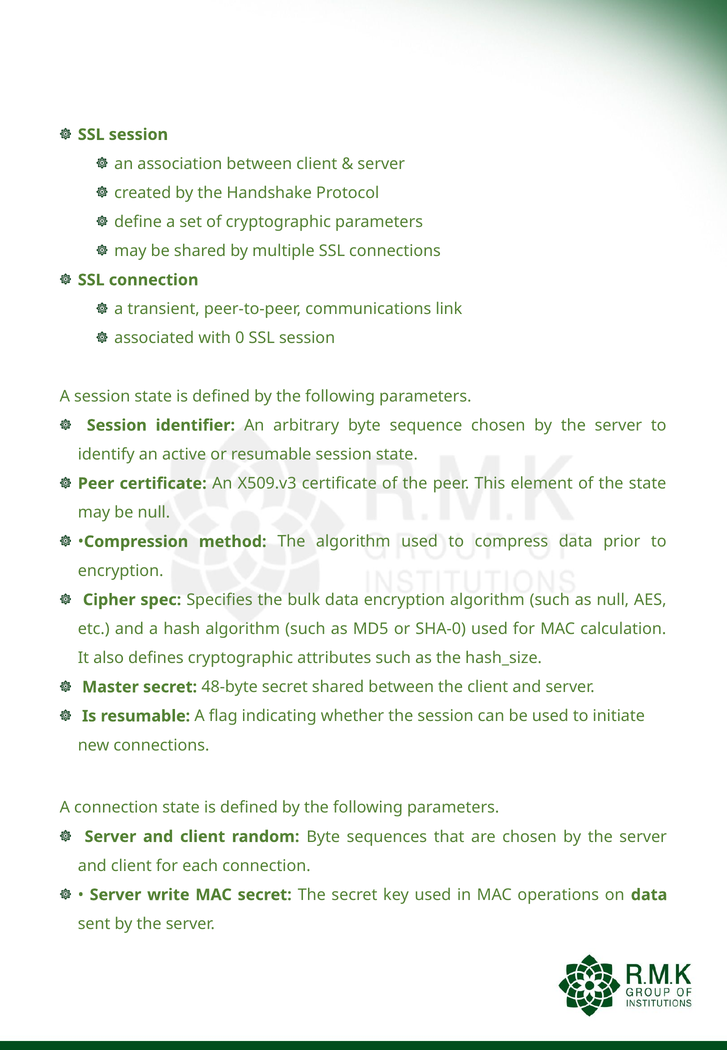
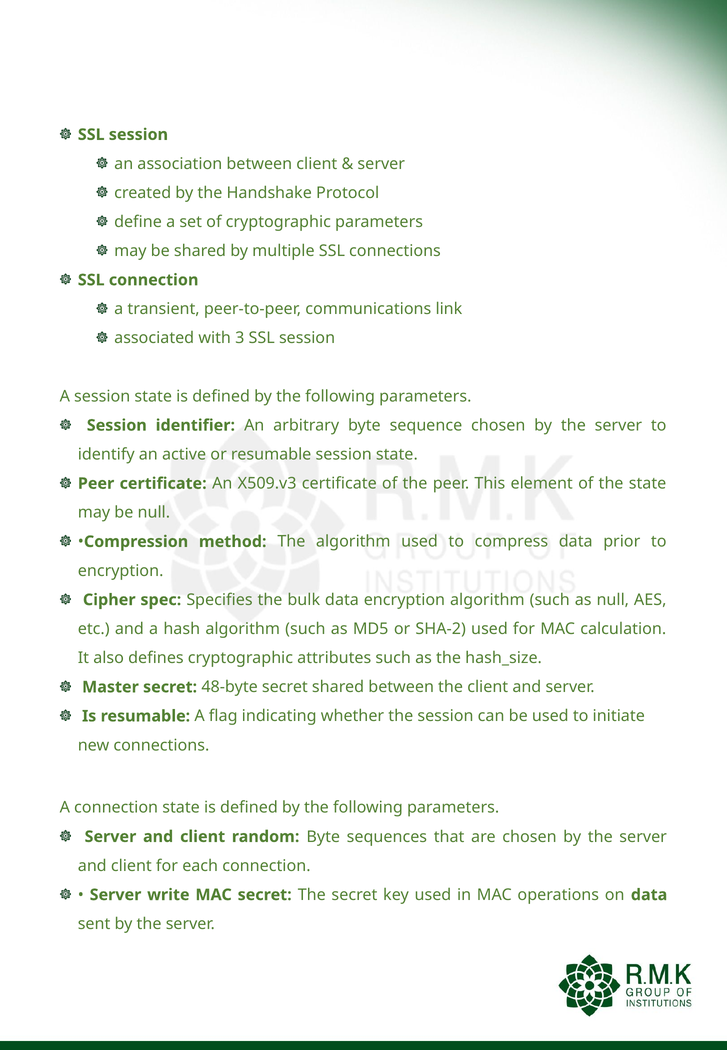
0: 0 -> 3 (240, 338)
SHA-0: SHA-0 -> SHA-2 (441, 629)
